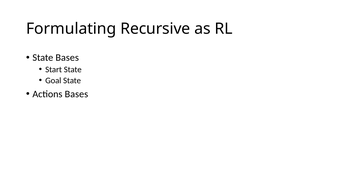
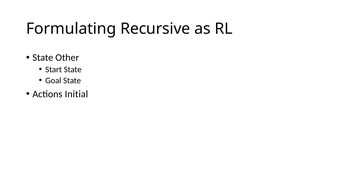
State Bases: Bases -> Other (67, 58)
Actions Bases: Bases -> Initial (76, 94)
